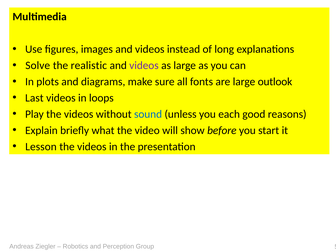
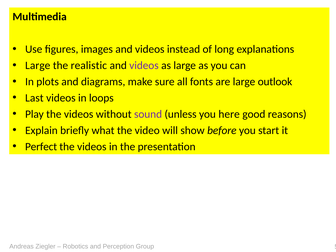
Solve: Solve -> Large (38, 65)
sound colour: blue -> purple (148, 114)
each: each -> here (229, 114)
Lesson: Lesson -> Perfect (41, 147)
